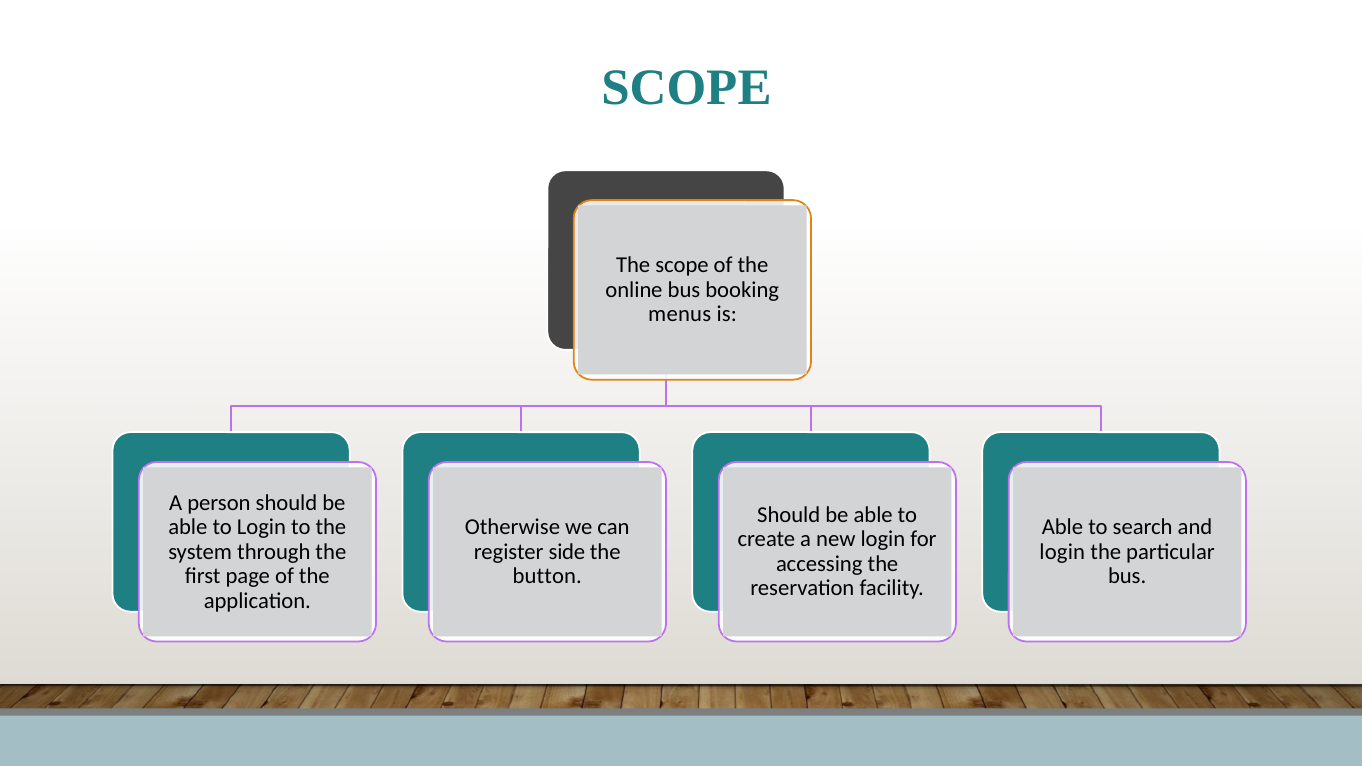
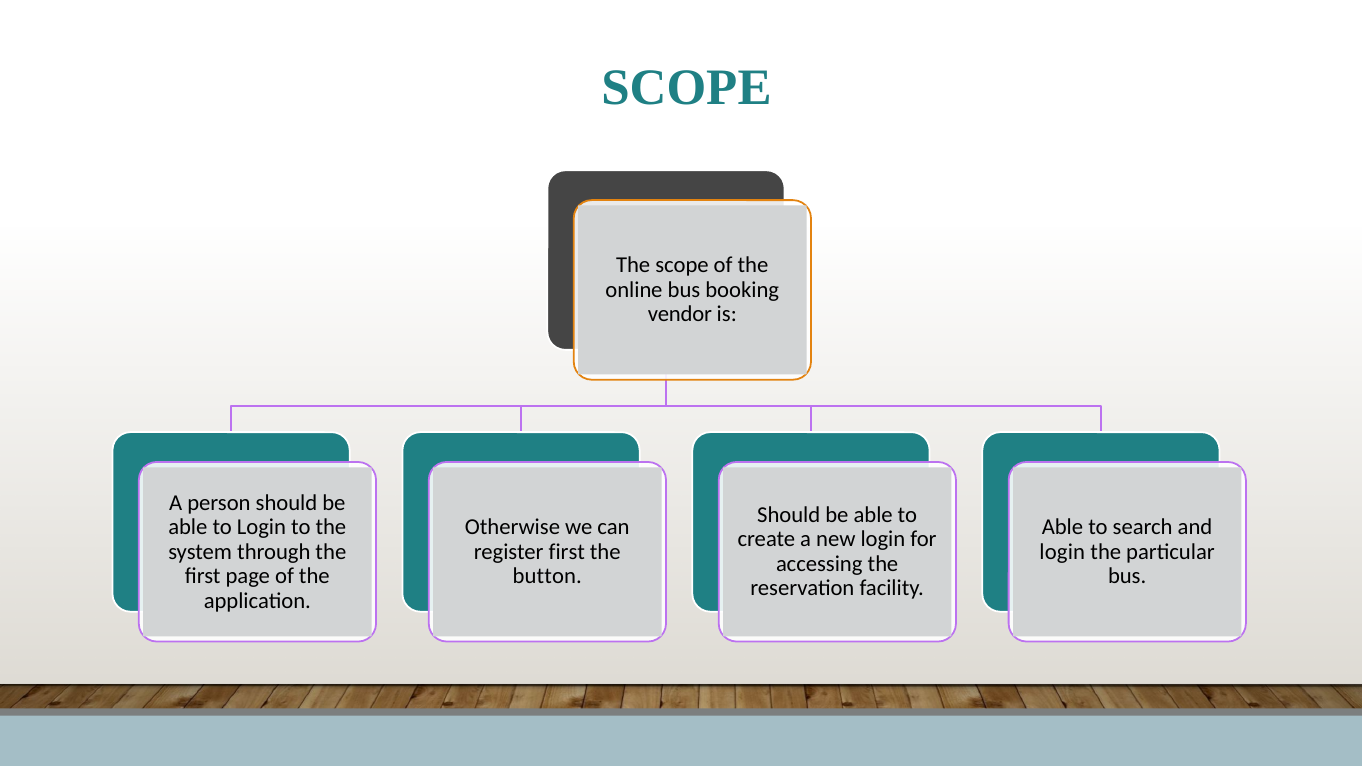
menus: menus -> vendor (680, 314)
register side: side -> first (567, 552)
